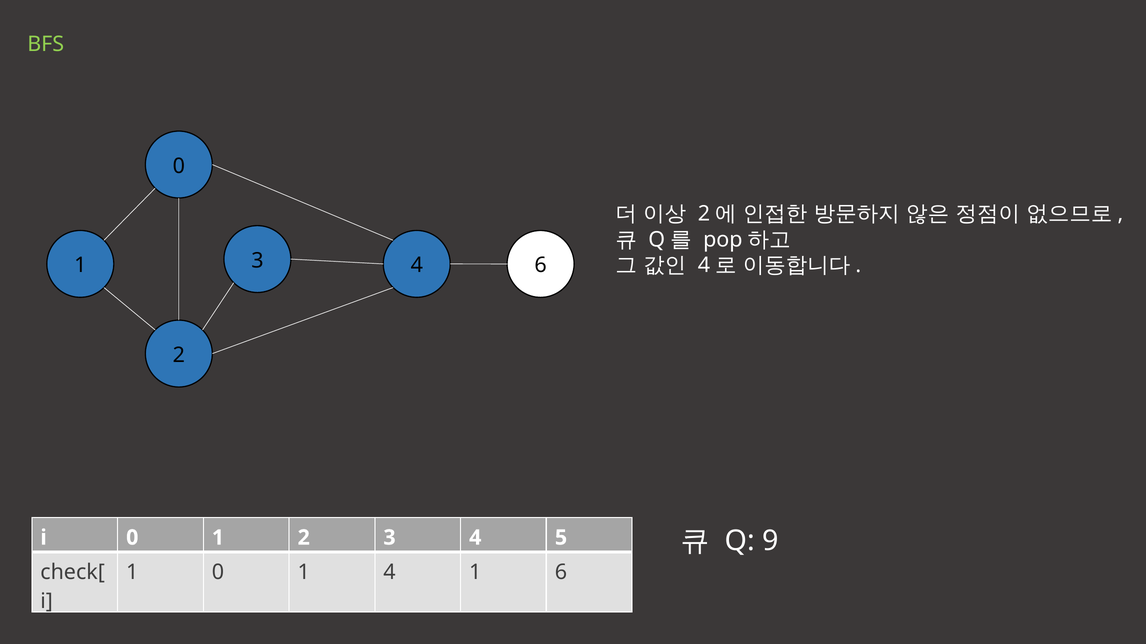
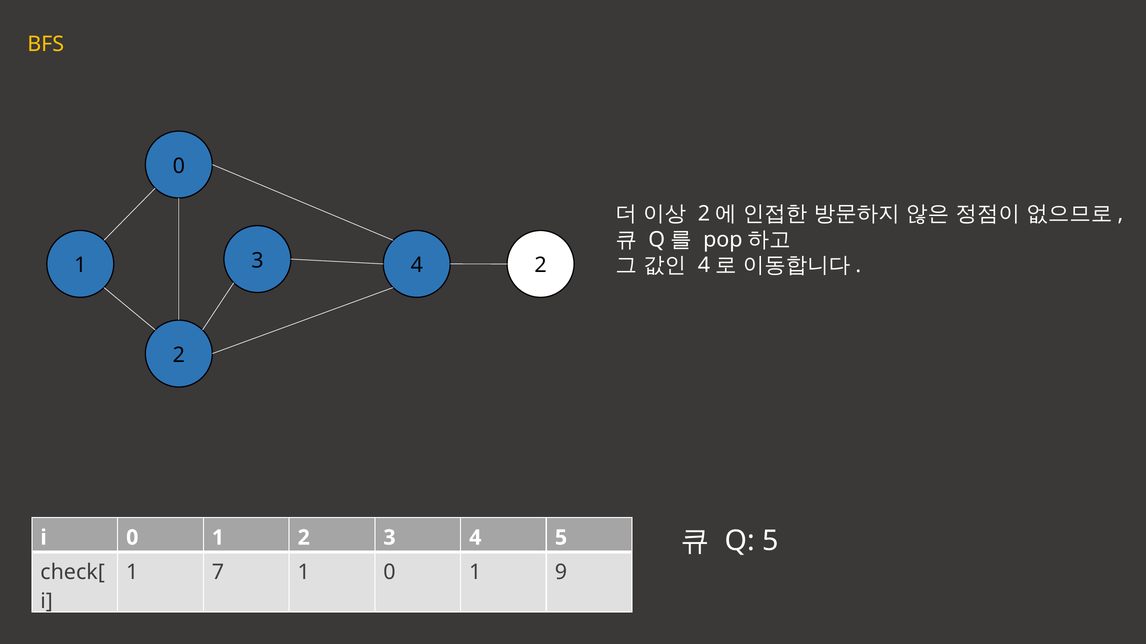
BFS colour: light green -> yellow (46, 44)
4 6: 6 -> 2 (541, 266)
Q 9: 9 -> 5 (770, 541)
1 0: 0 -> 7 (218, 572)
1 4: 4 -> 0 (389, 572)
1 6: 6 -> 9 (561, 572)
